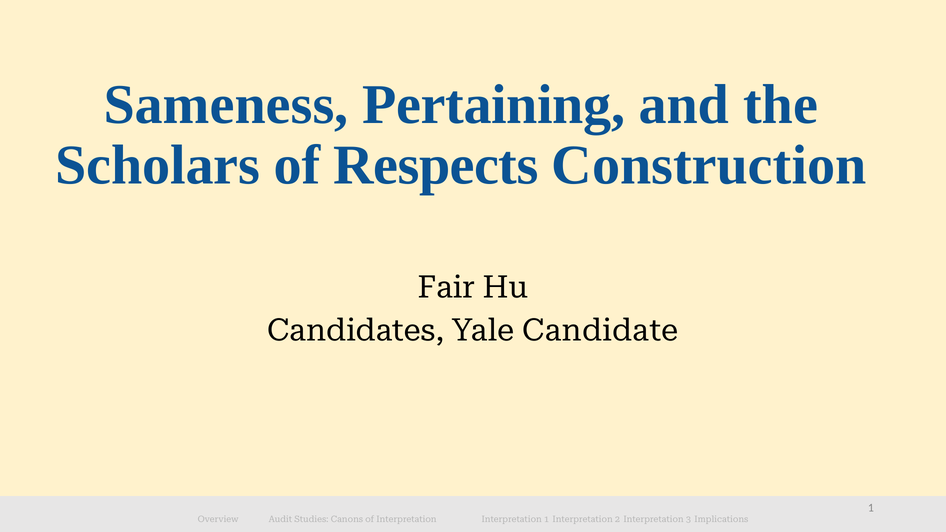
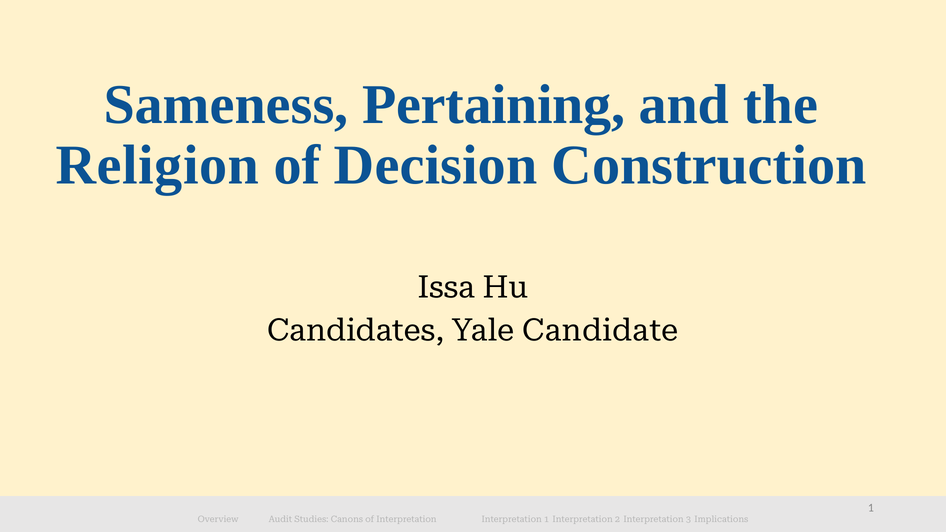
Scholars: Scholars -> Religion (157, 165)
Respects: Respects -> Decision (436, 165)
Fair: Fair -> Issa (447, 287)
